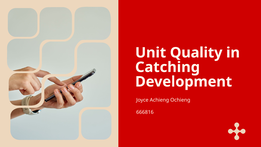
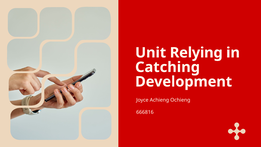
Quality: Quality -> Relying (196, 53)
